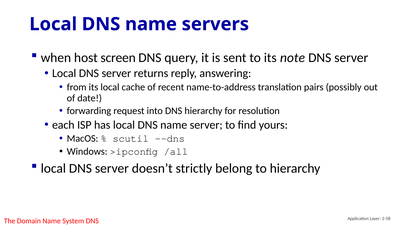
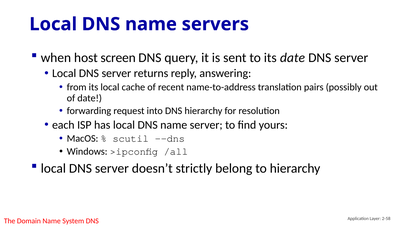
its note: note -> date (293, 58)
